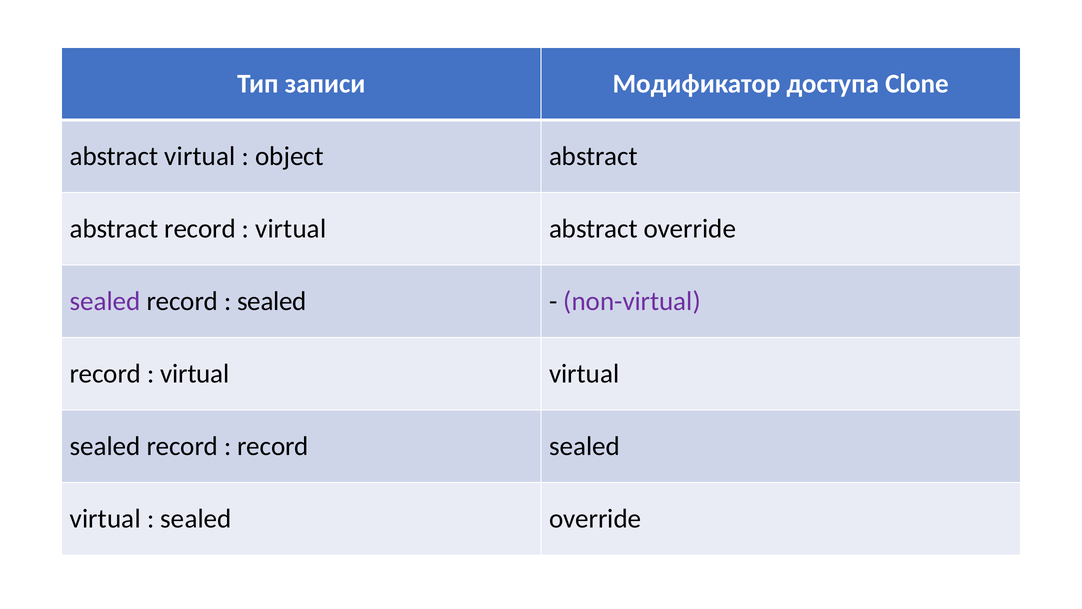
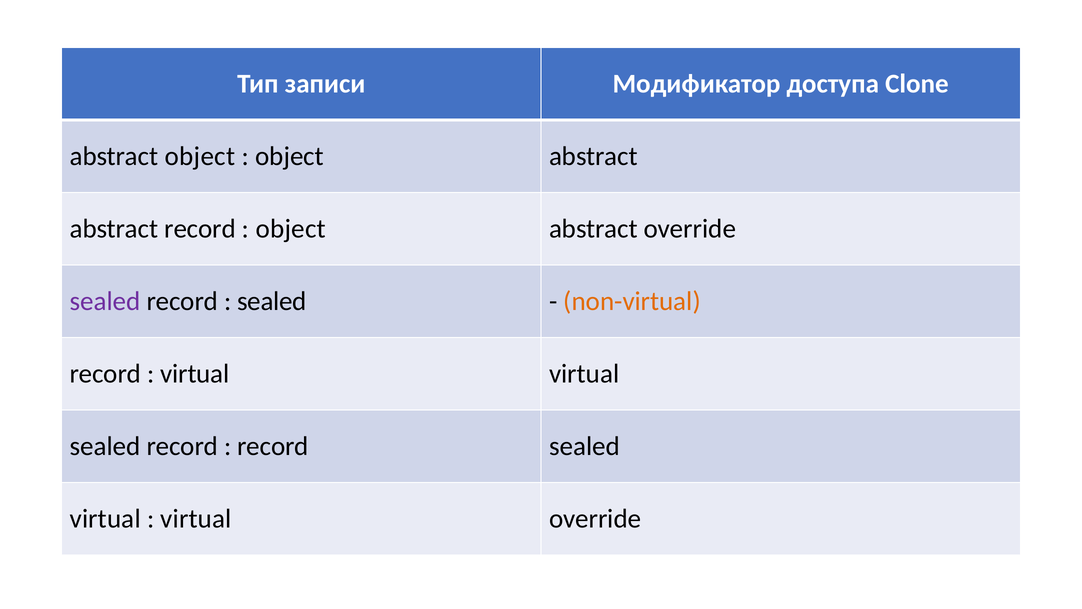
abstract virtual: virtual -> object (200, 156)
virtual: virtual -> object (291, 229)
non-virtual colour: purple -> orange (632, 301)
sealed: sealed -> virtual (196, 519)
